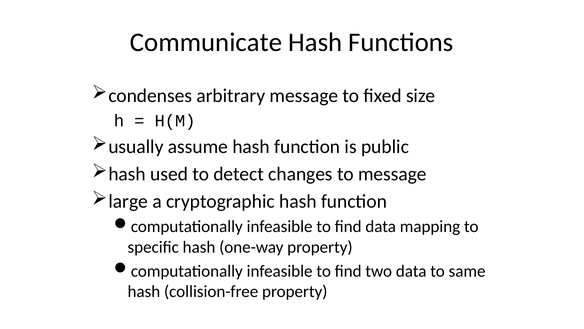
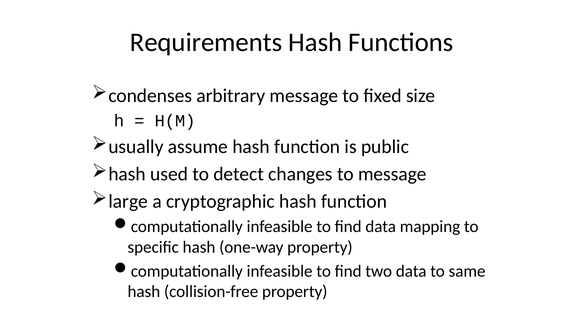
Communicate: Communicate -> Requirements (206, 42)
